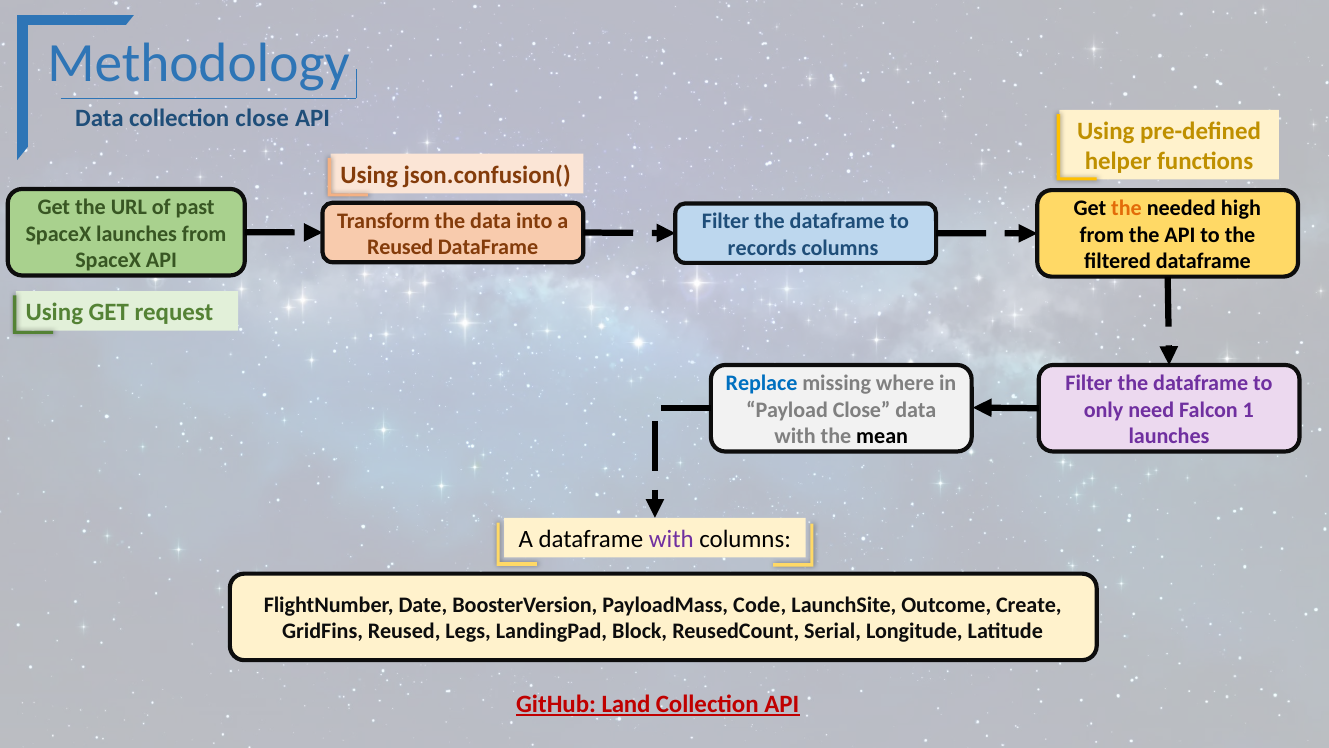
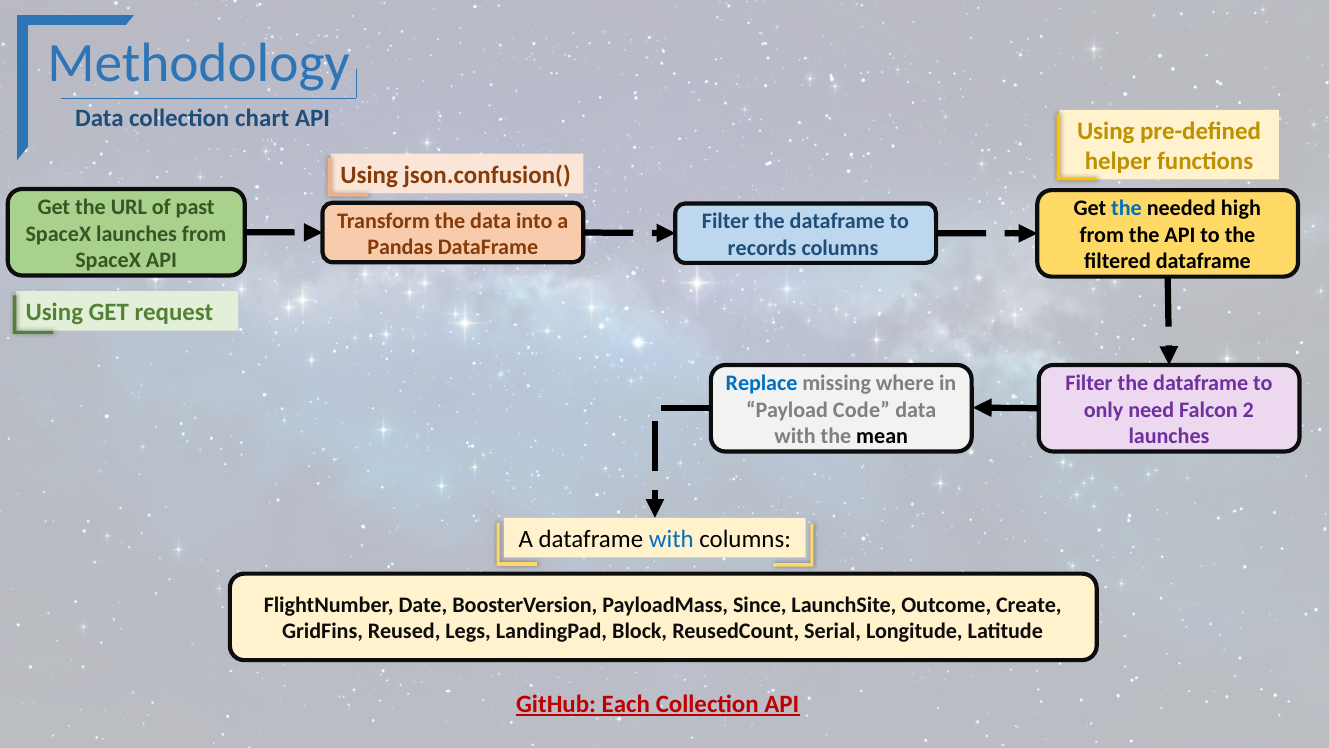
collection close: close -> chart (262, 118)
the colour: orange -> blue (1126, 208)
Reused: Reused -> Pandas (400, 247)
Payload Close: Close -> Code (861, 410)
1: 1 -> 2 (1248, 410)
with colour: purple -> blue (671, 539)
Code: Code -> Since (760, 605)
Land: Land -> Each (626, 704)
